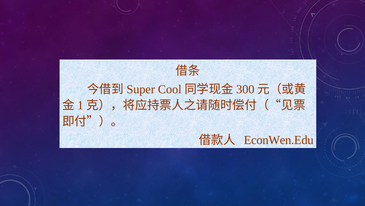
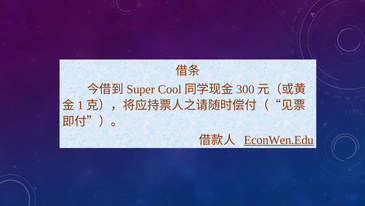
EconWen.Edu underline: none -> present (279, 140)
